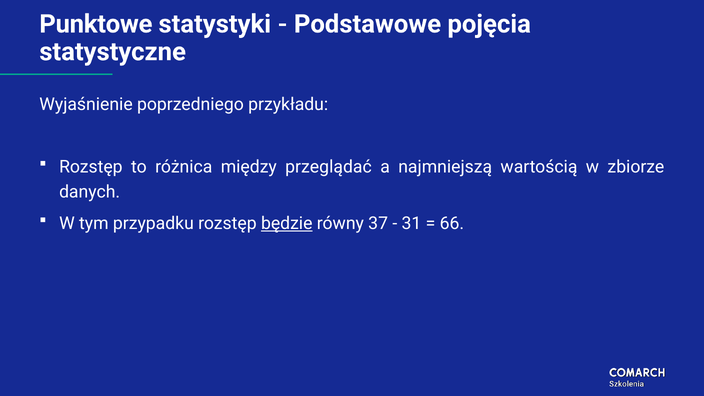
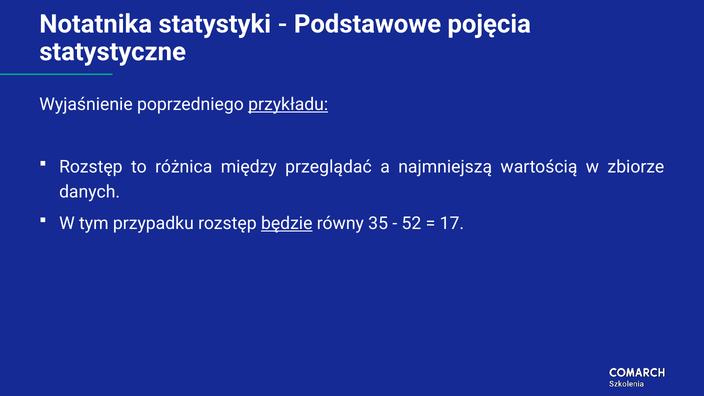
Punktowe: Punktowe -> Notatnika (96, 24)
przykładu underline: none -> present (288, 104)
37: 37 -> 35 (378, 223)
31: 31 -> 52 (412, 223)
66: 66 -> 17 (452, 223)
